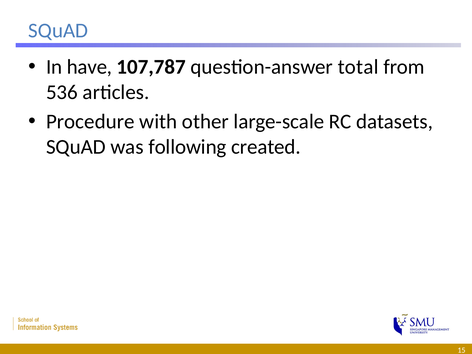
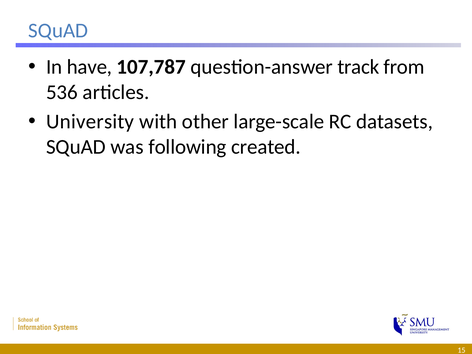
total: total -> track (358, 67)
Procedure: Procedure -> University (90, 122)
